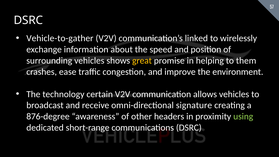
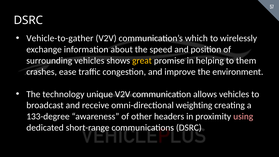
linked: linked -> which (196, 38)
certain: certain -> unique (100, 94)
signature: signature -> weighting (194, 105)
876-degree: 876-degree -> 133-degree (48, 116)
using colour: light green -> pink (243, 116)
